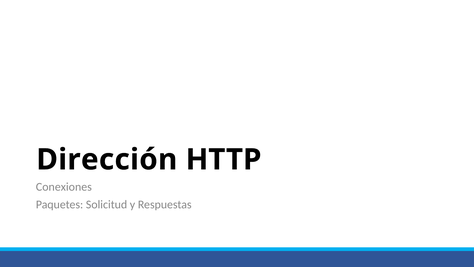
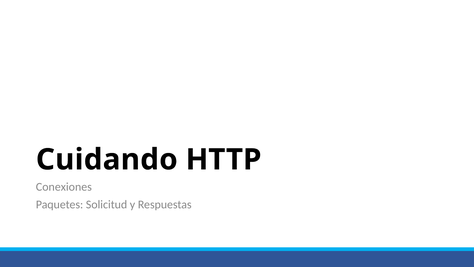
Dirección: Dirección -> Cuidando (107, 159)
